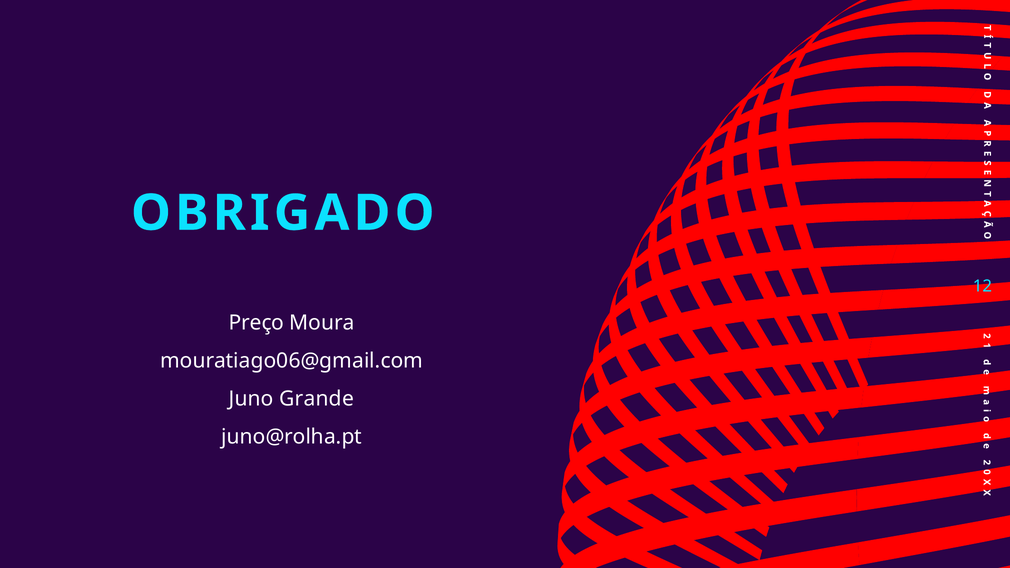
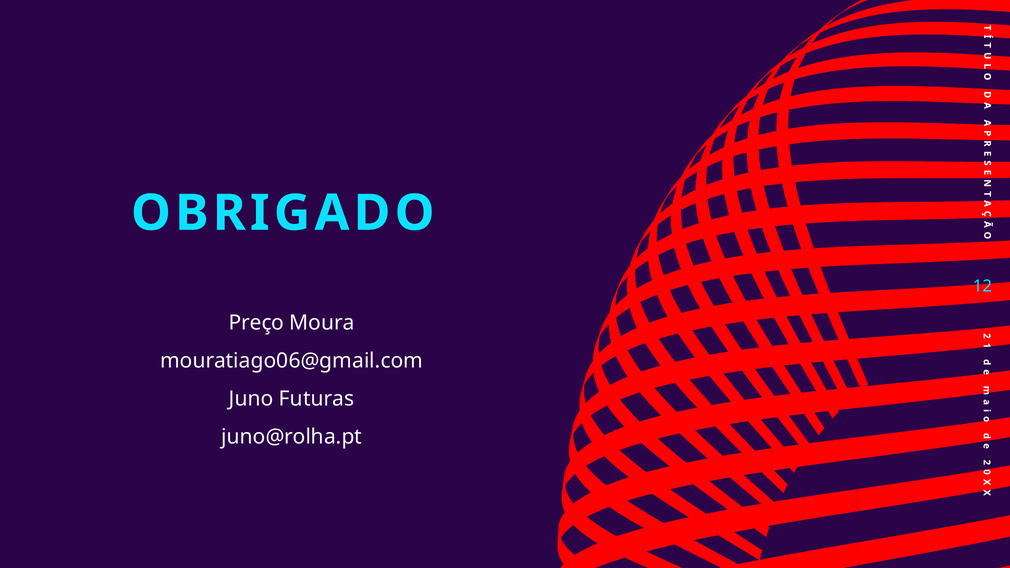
Grande: Grande -> Futuras (317, 399)
